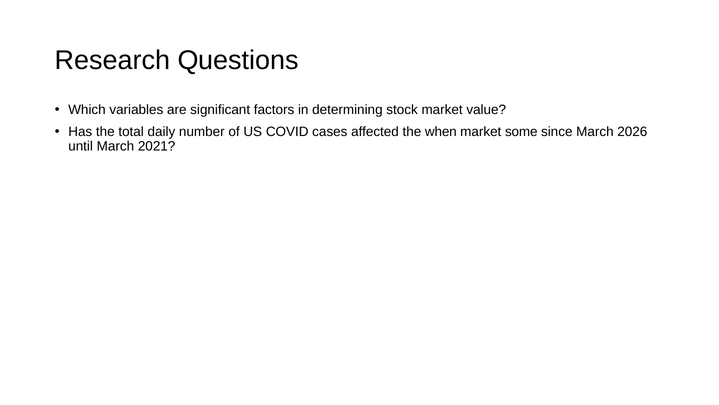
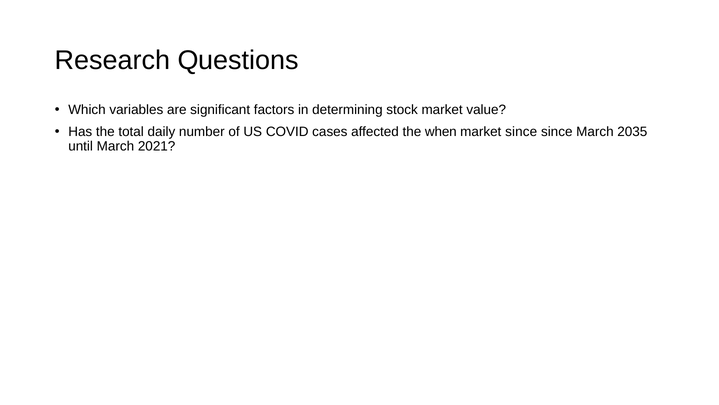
market some: some -> since (521, 132)
2026: 2026 -> 2035 (632, 132)
